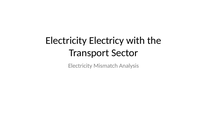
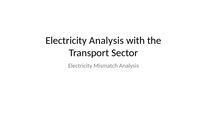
Electricity Electricy: Electricy -> Analysis (106, 41)
